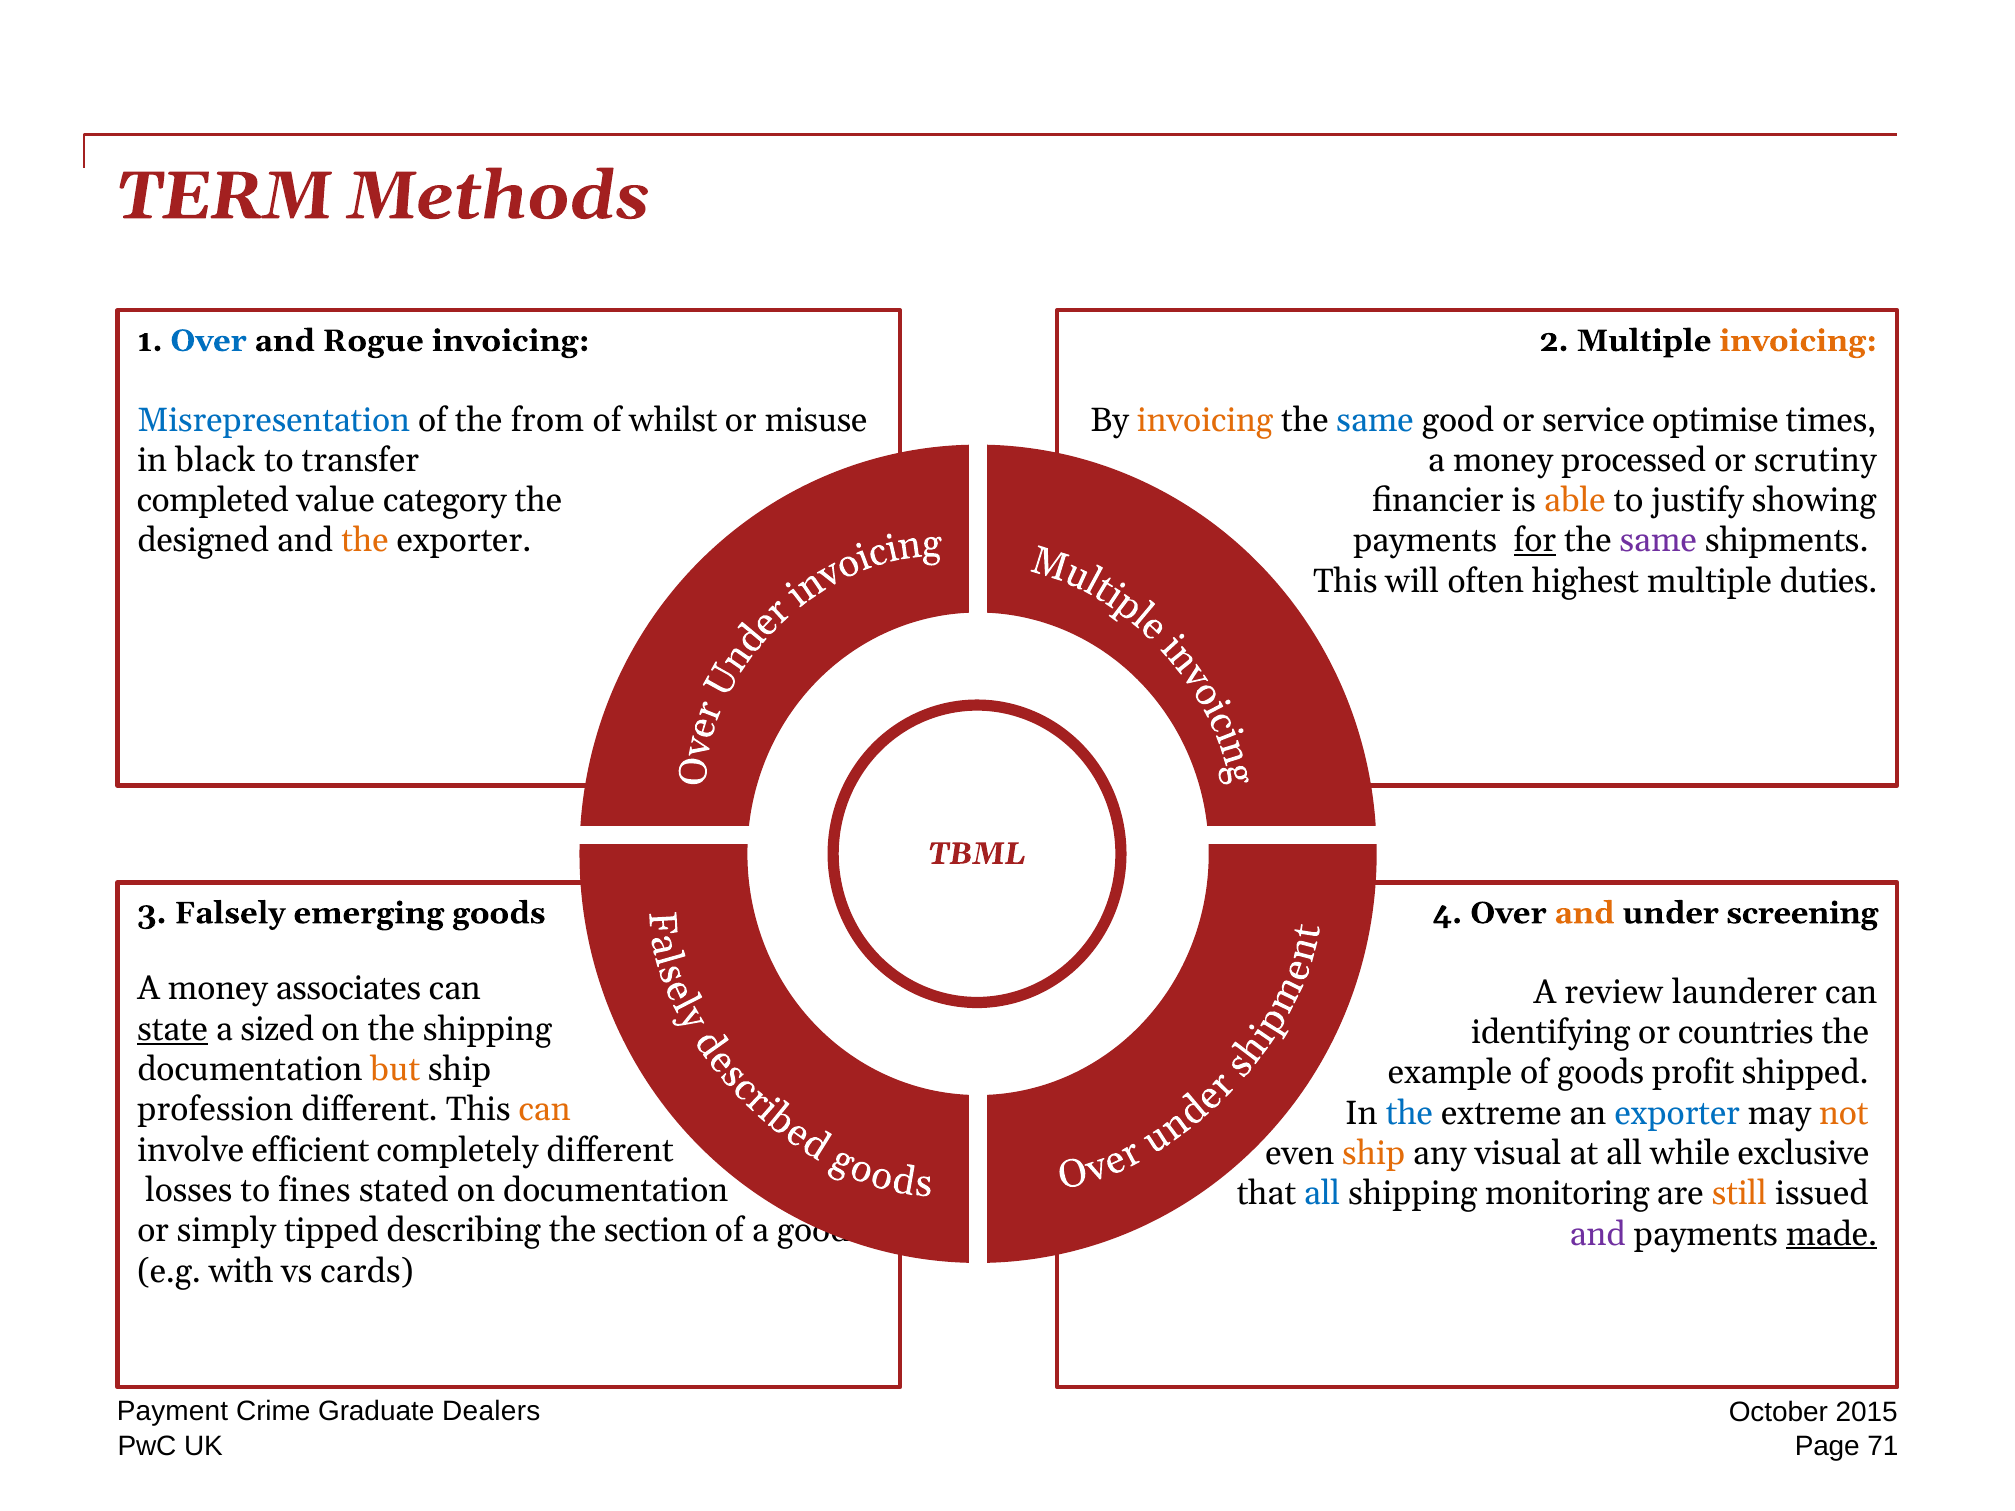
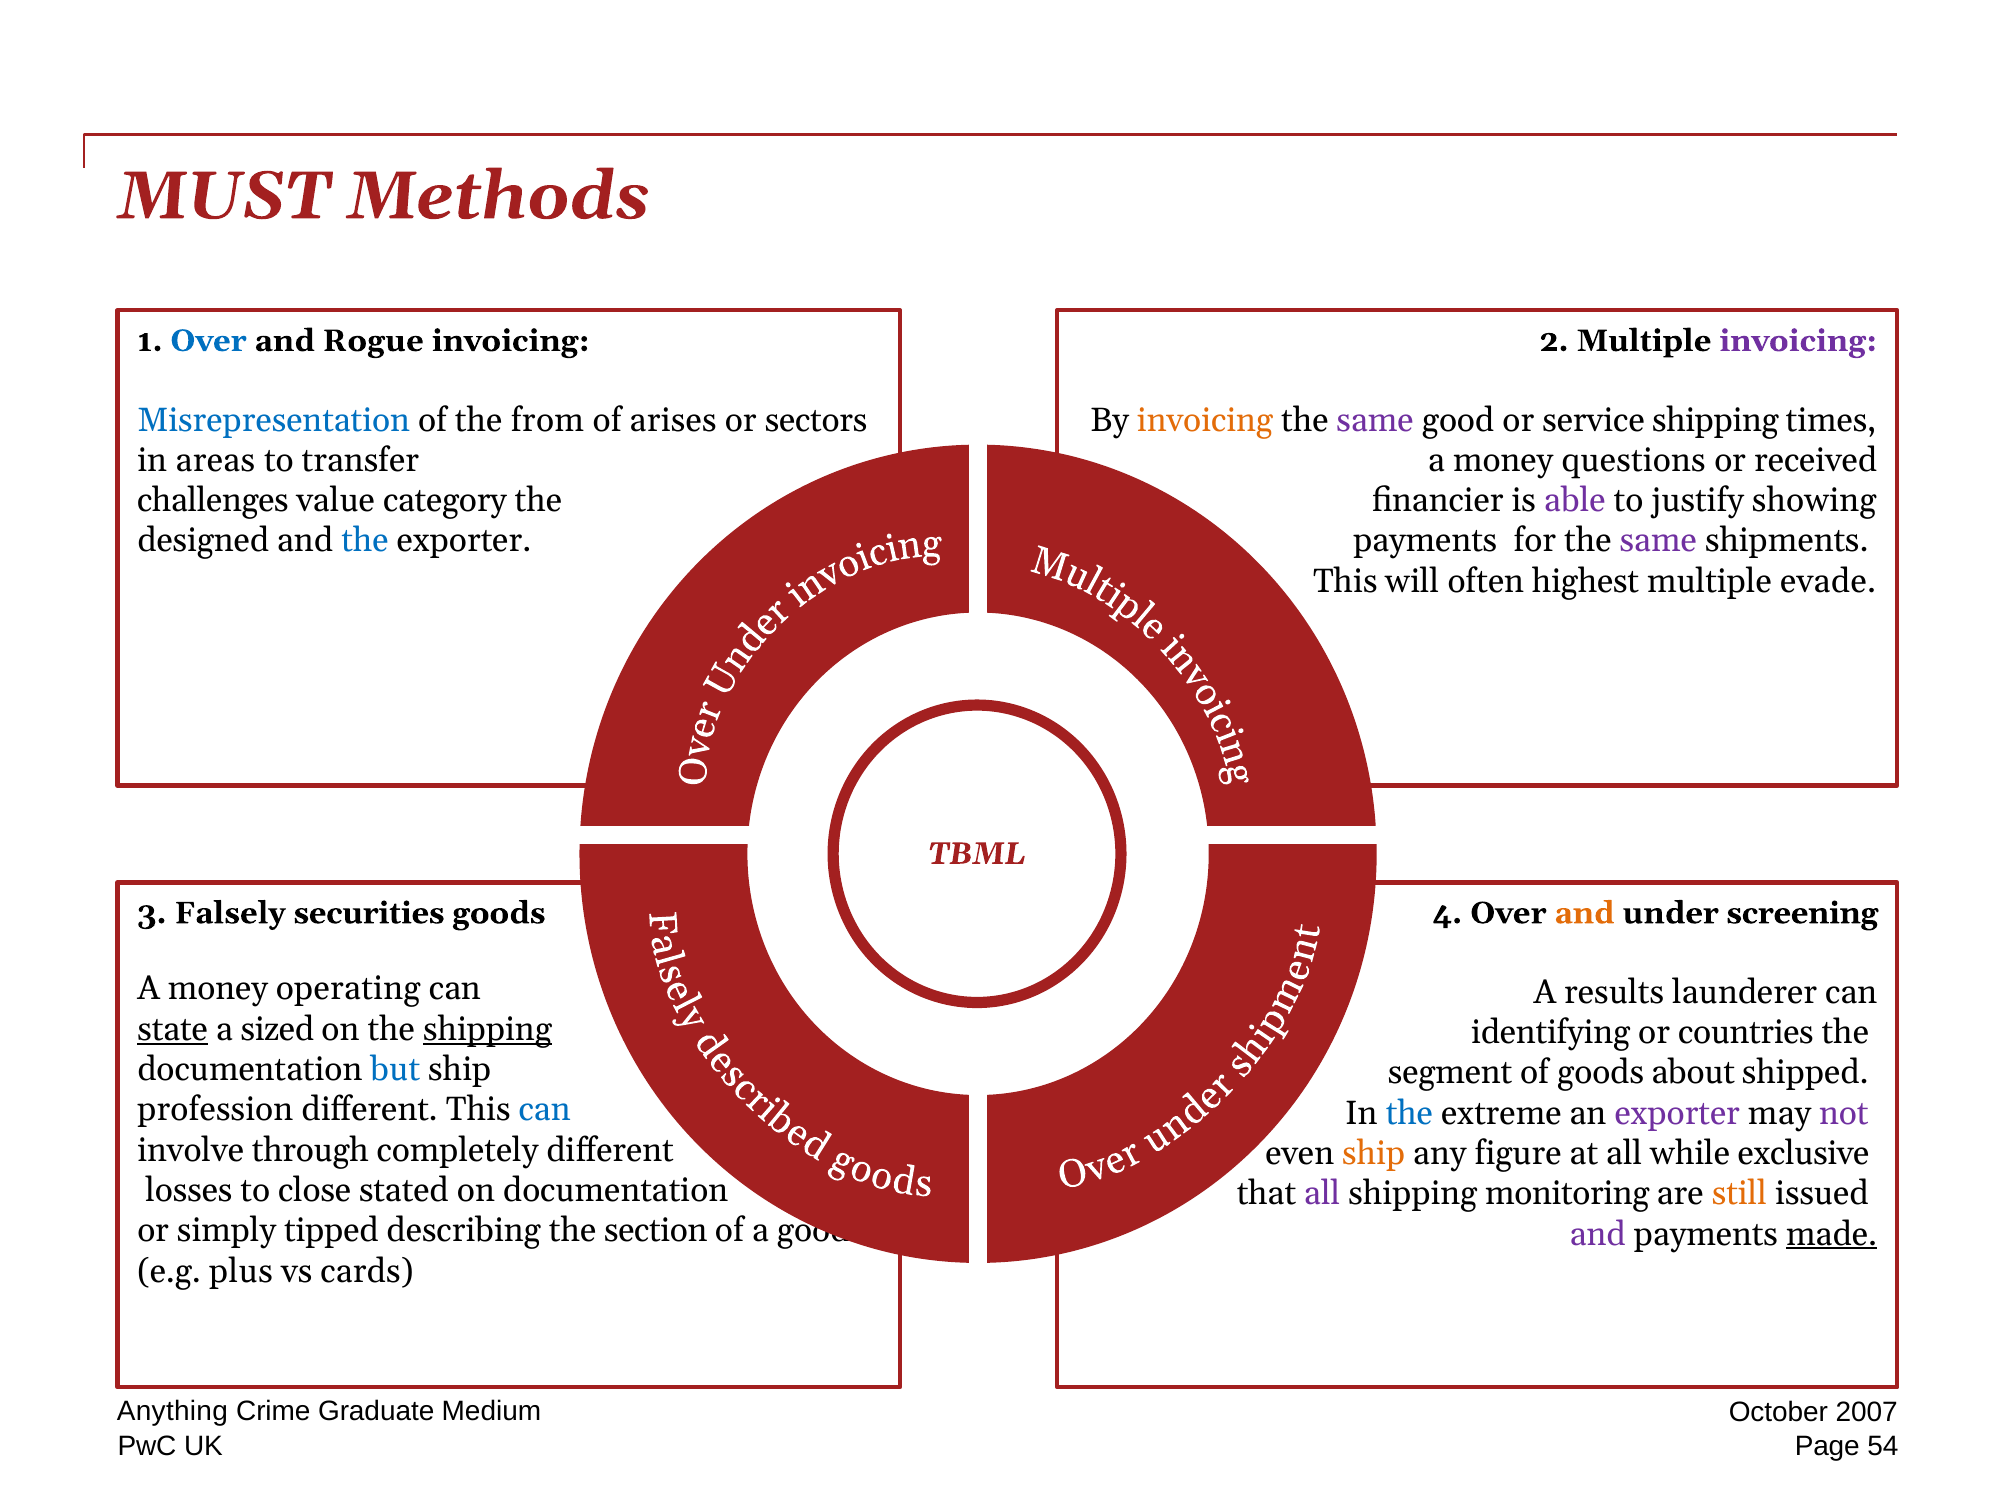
TERM: TERM -> MUST (224, 196)
invoicing colour: orange -> purple (1798, 341)
whilst: whilst -> arises (673, 420)
misuse: misuse -> sectors (816, 420)
same colour: blue -> purple (1375, 420)
service optimise: optimise -> shipping (1715, 420)
black: black -> areas (215, 460)
processed: processed -> questions (1634, 460)
scrutiny: scrutiny -> received (1816, 460)
completed: completed -> challenges (213, 501)
able colour: orange -> purple (1575, 501)
the colour: orange -> blue (365, 541)
for underline: present -> none (1535, 541)
duties: duties -> evade (1828, 581)
emerging: emerging -> securities (369, 913)
associates: associates -> operating (348, 989)
review: review -> results (1614, 992)
shipping underline: none -> present (487, 1029)
but colour: orange -> blue (395, 1070)
example: example -> segment (1450, 1073)
profit: profit -> about (1693, 1073)
can colour: orange -> blue (545, 1110)
exporter colour: blue -> purple (1677, 1113)
not colour: orange -> purple (1844, 1113)
efficient: efficient -> through (310, 1150)
visual: visual -> figure (1518, 1154)
fines: fines -> close (315, 1191)
all colour: blue -> purple (1322, 1194)
with: with -> plus (241, 1271)
Payment: Payment -> Anything (172, 1412)
Dealers: Dealers -> Medium (491, 1412)
2015: 2015 -> 2007 (1867, 1412)
71: 71 -> 54 (1883, 1446)
